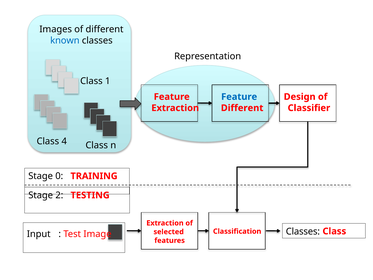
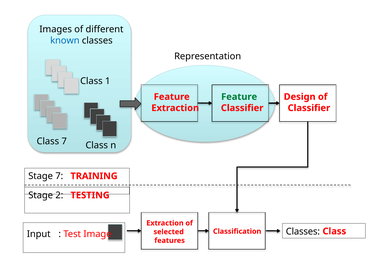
Feature colour: blue -> green (239, 97)
Extraction Different: Different -> Classifier (242, 108)
Class 4: 4 -> 7 (64, 141)
Stage 0: 0 -> 7 (59, 176)
